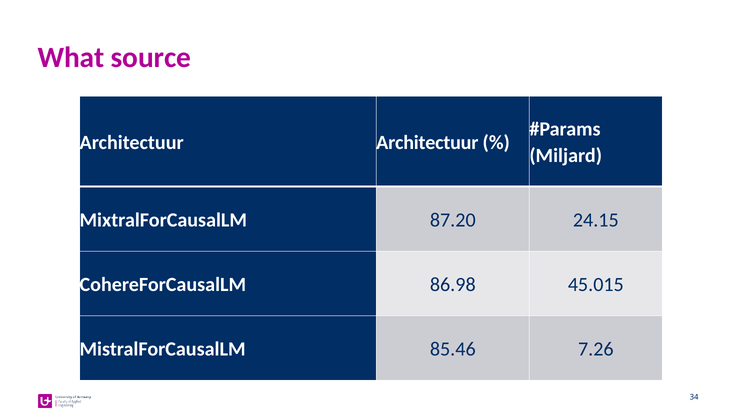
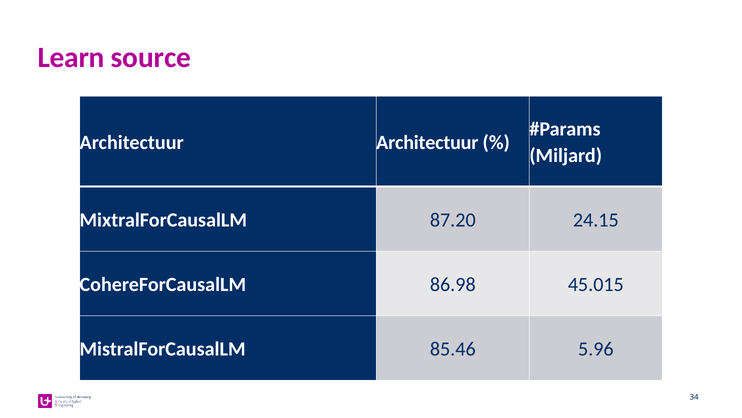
What: What -> Learn (71, 57)
7.26: 7.26 -> 5.96 (596, 348)
